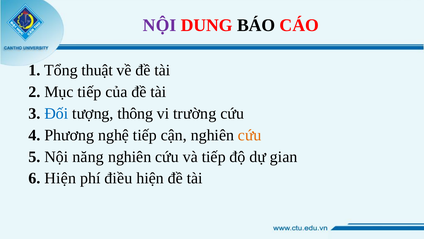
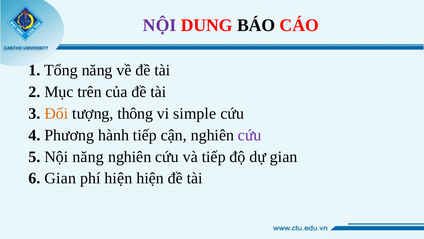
Tổng thuật: thuật -> năng (97, 70)
Mục tiếp: tiếp -> trên (90, 92)
Đối colour: blue -> orange (56, 113)
trường: trường -> simple (195, 113)
nghệ: nghệ -> hành (114, 135)
cứu colour: orange -> purple (250, 135)
6 Hiện: Hiện -> Gian (60, 178)
phí điều: điều -> hiện (118, 178)
